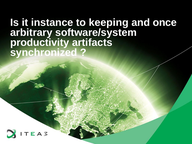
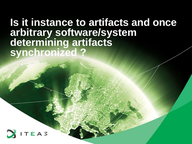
to keeping: keeping -> artifacts (109, 23)
productivity: productivity -> determining (40, 42)
